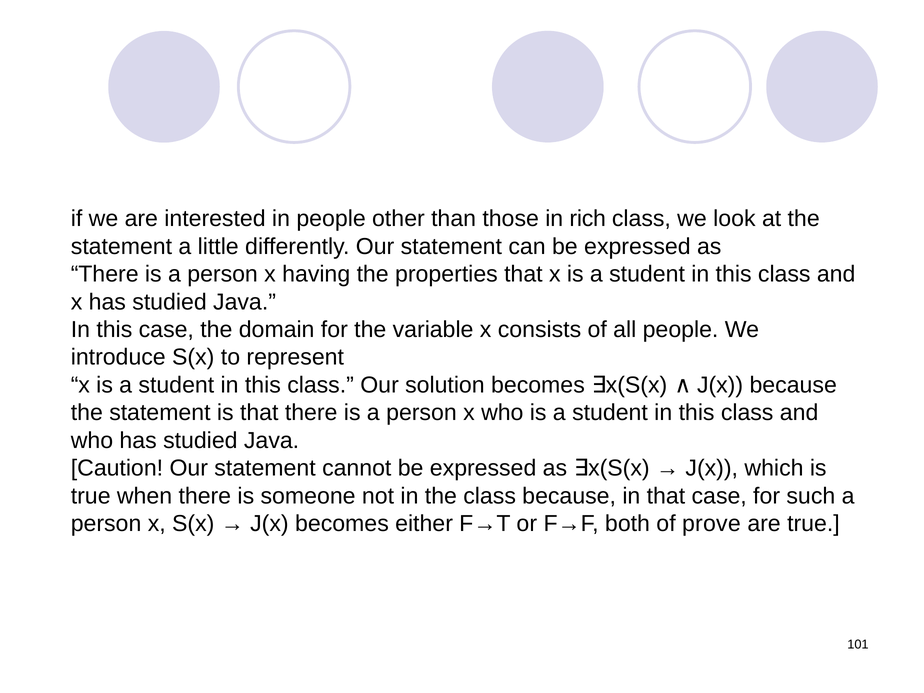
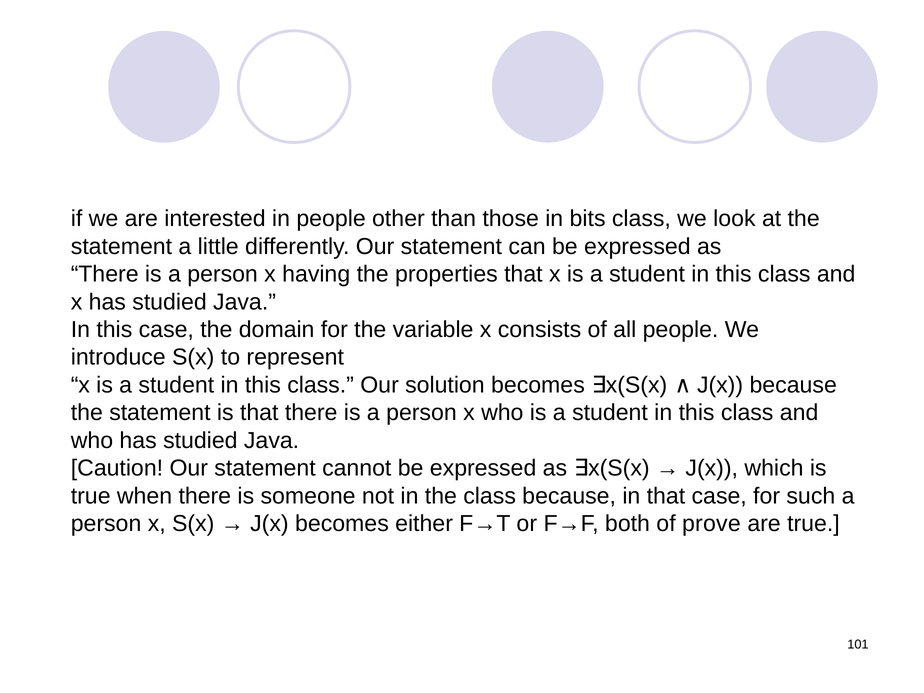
rich: rich -> bits (588, 219)
